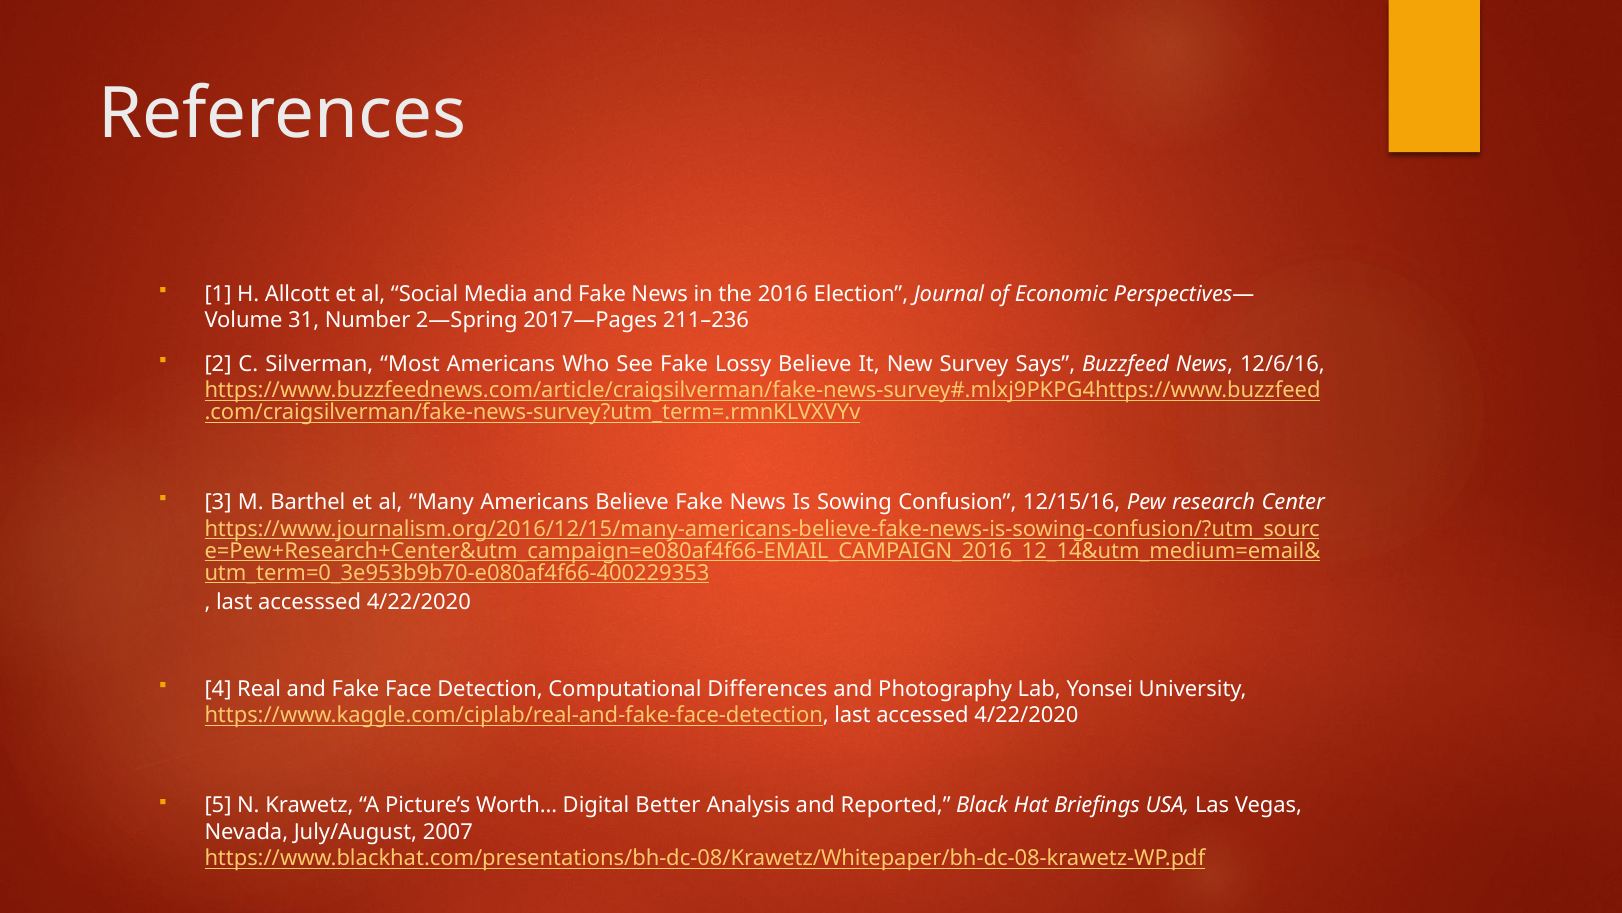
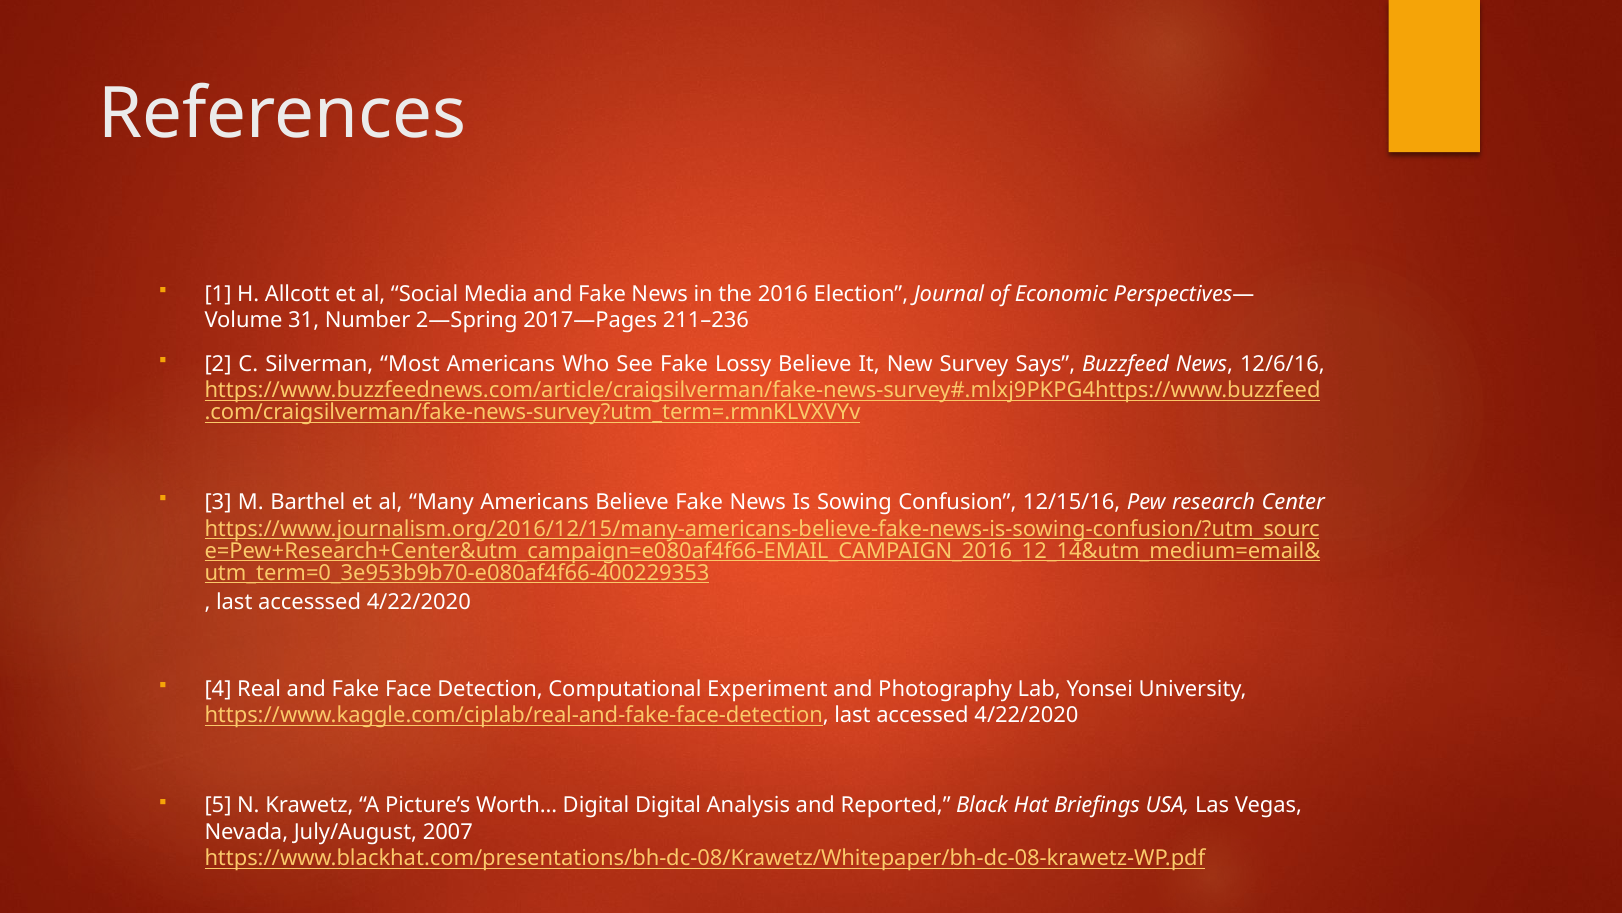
Differences: Differences -> Experiment (767, 689)
Digital Better: Better -> Digital (668, 805)
